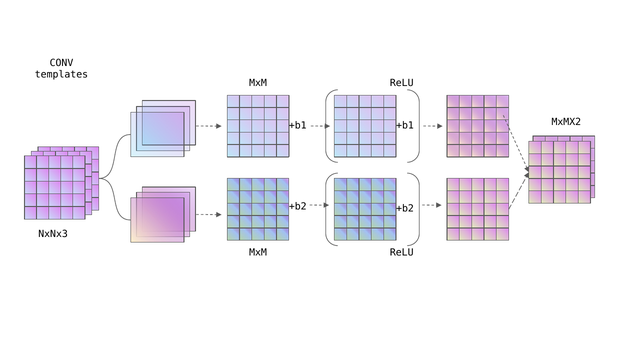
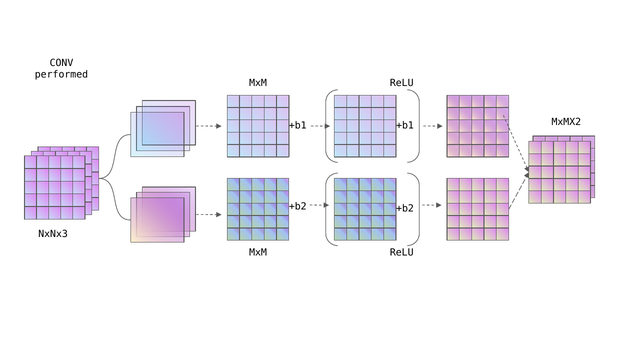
templates: templates -> performed (61, 75)
